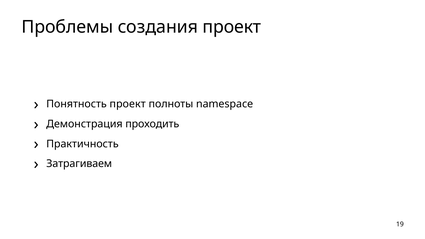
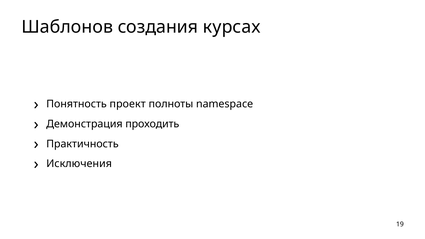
Проблемы: Проблемы -> Шаблонов (67, 27)
создания проект: проект -> курсах (232, 27)
Затрагиваем: Затрагиваем -> Исключения (79, 164)
